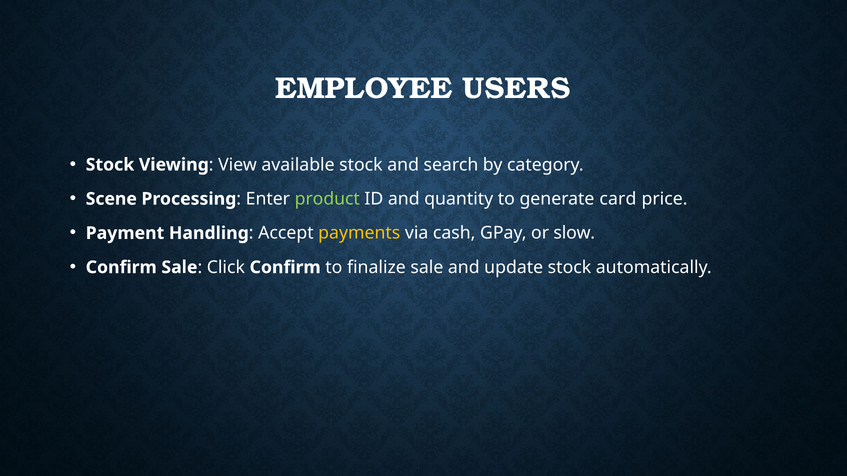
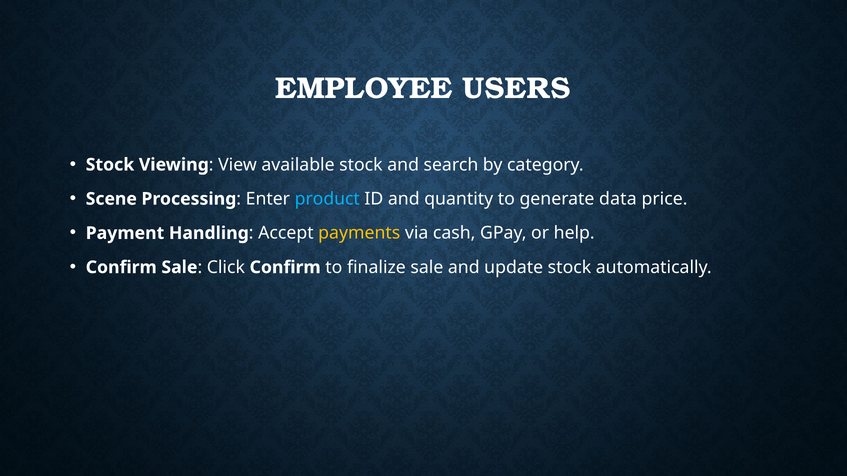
product colour: light green -> light blue (327, 199)
card: card -> data (618, 199)
slow: slow -> help (574, 233)
